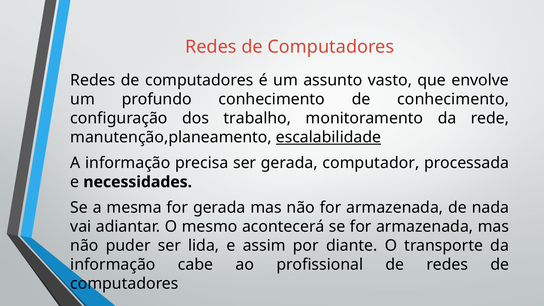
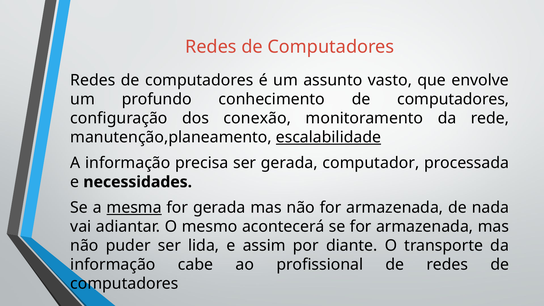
conhecimento de conhecimento: conhecimento -> computadores (453, 99)
trabalho: trabalho -> conexão (257, 118)
mesma underline: none -> present (134, 208)
